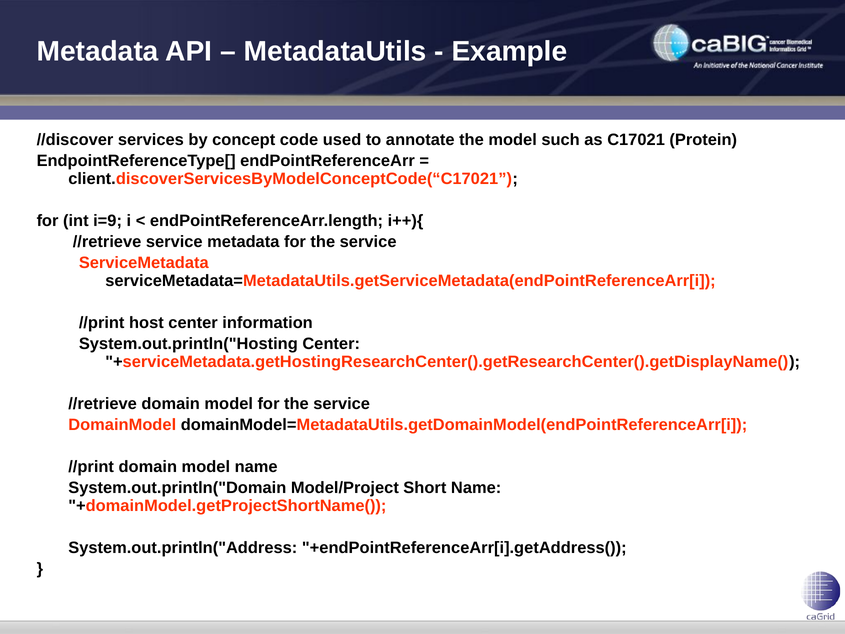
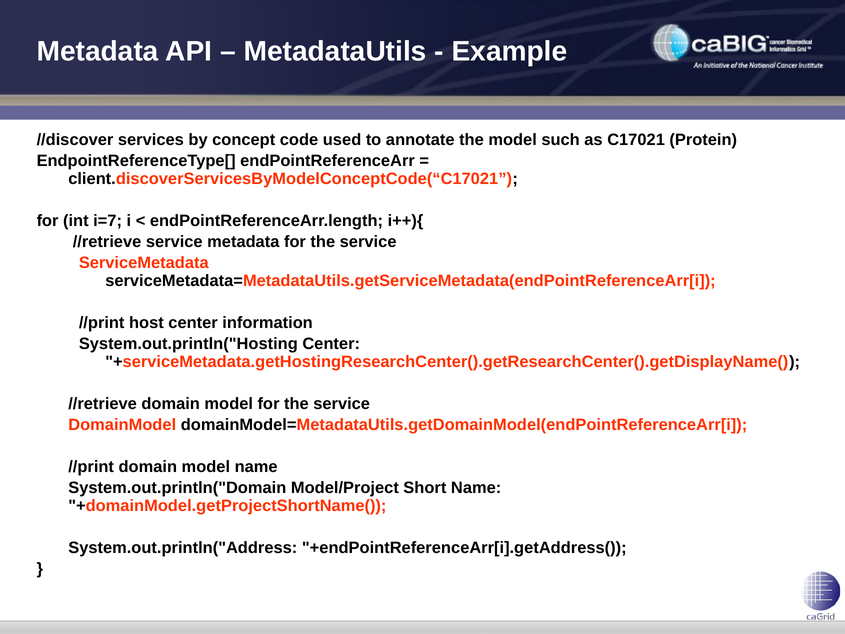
i=9: i=9 -> i=7 (108, 221)
